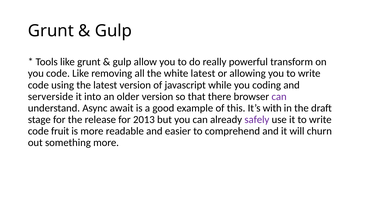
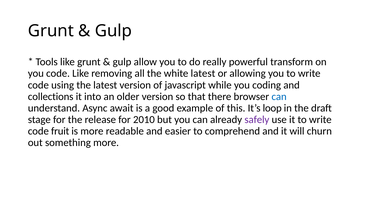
serverside: serverside -> collections (51, 96)
can colour: purple -> blue (279, 96)
with: with -> loop (272, 108)
2013: 2013 -> 2010 (144, 120)
